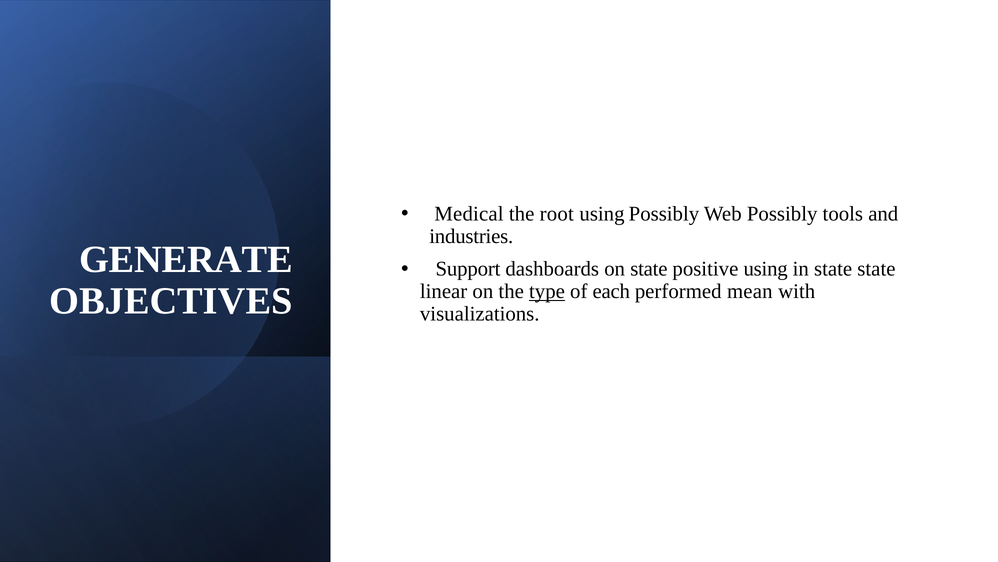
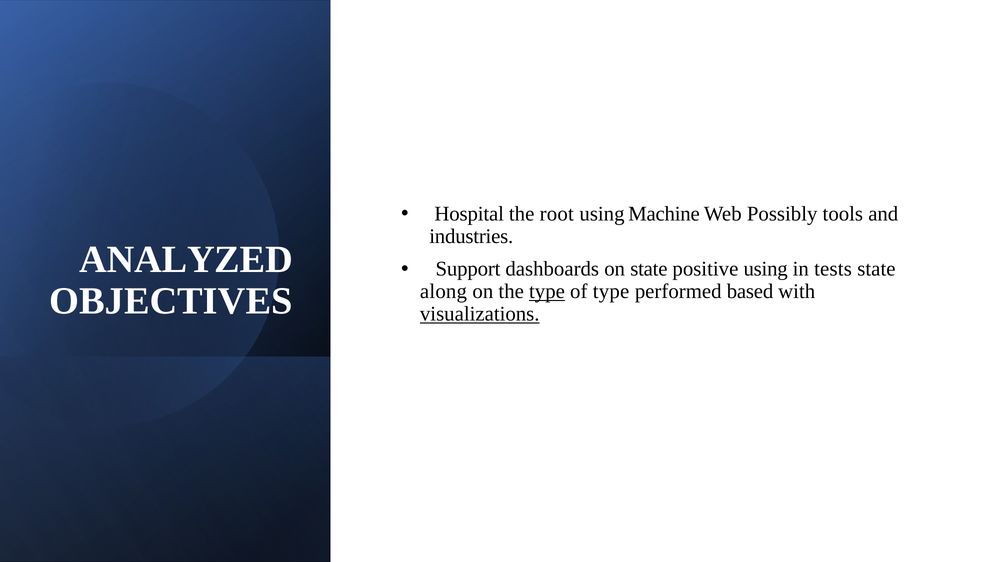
Medical: Medical -> Hospital (469, 213)
using Possibly: Possibly -> Machine (664, 213)
GENERATE: GENERATE -> ANALYZED (186, 259)
in state: state -> tests (833, 269)
linear: linear -> along (443, 291)
of each: each -> type (611, 291)
mean: mean -> based (750, 291)
visualizations underline: none -> present (480, 314)
